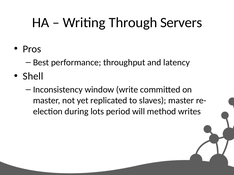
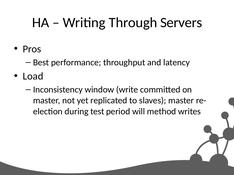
Shell: Shell -> Load (33, 76)
lots: lots -> test (97, 112)
